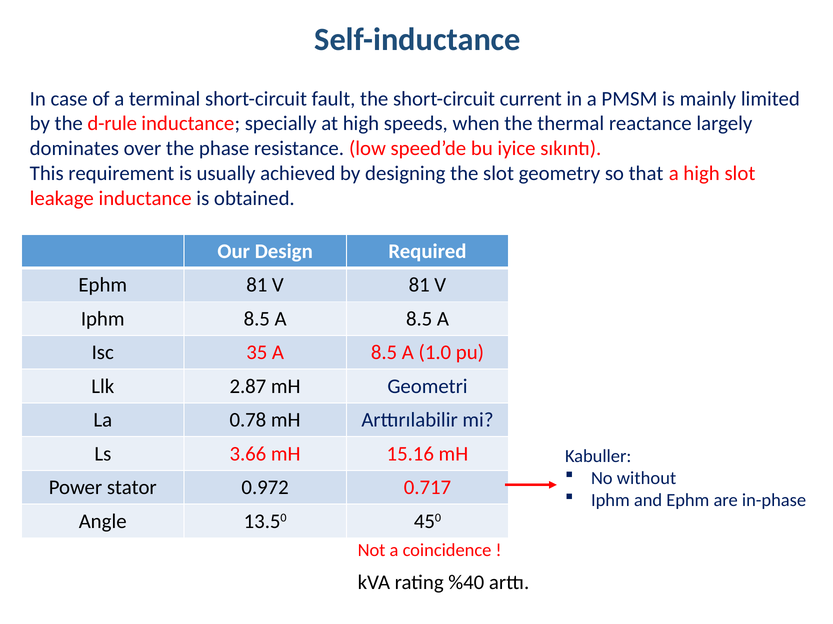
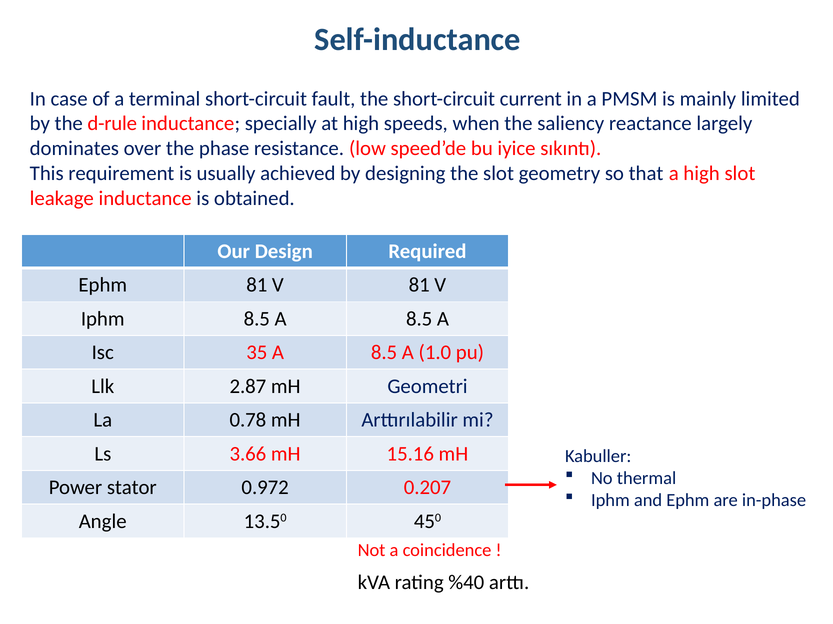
thermal: thermal -> saliency (571, 124)
without: without -> thermal (647, 479)
0.717: 0.717 -> 0.207 (427, 488)
